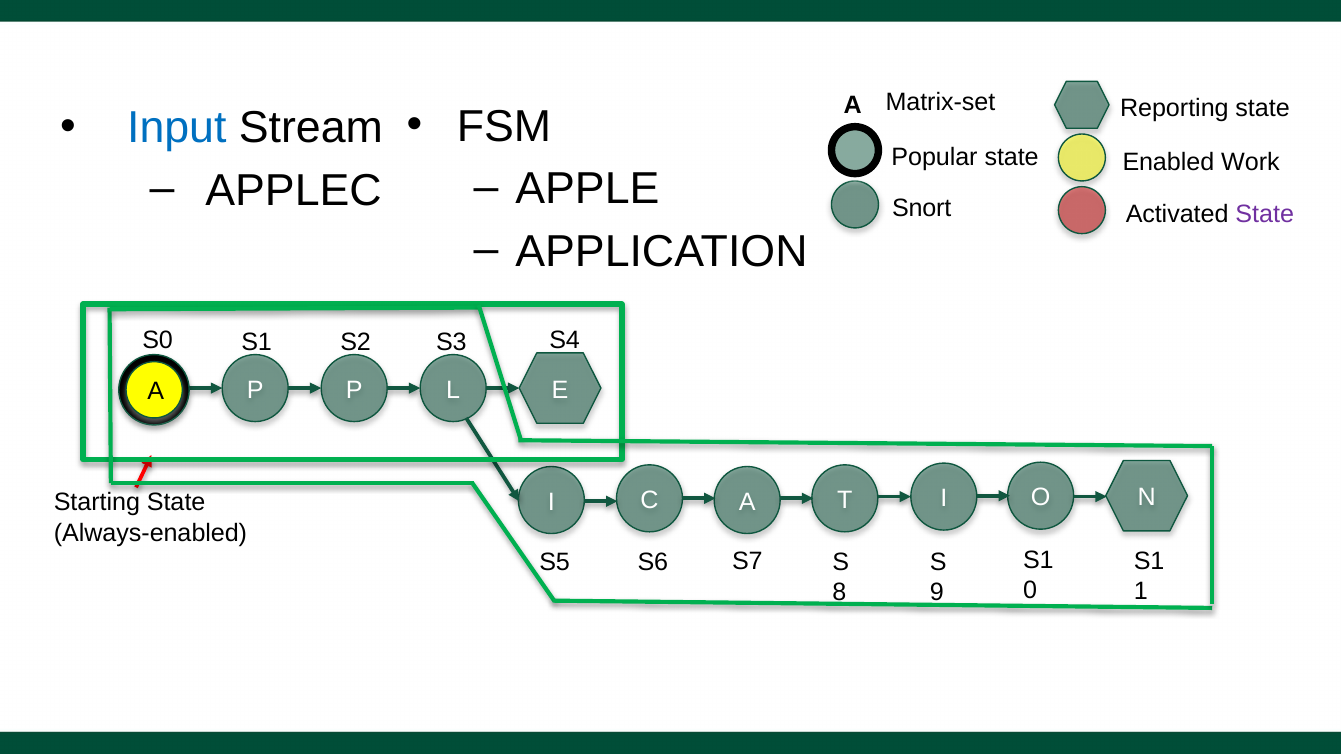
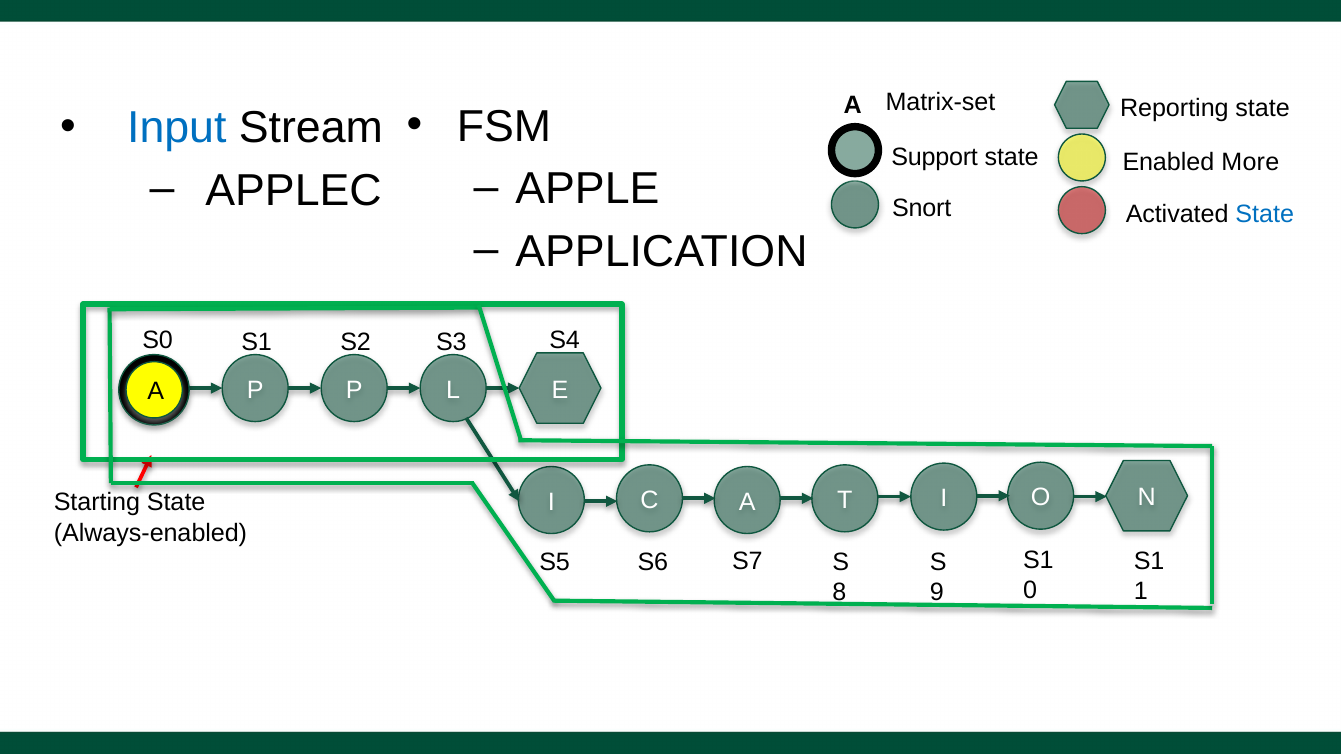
Popular: Popular -> Support (935, 158)
Work: Work -> More (1250, 163)
State colour: purple -> blue (1265, 215)
